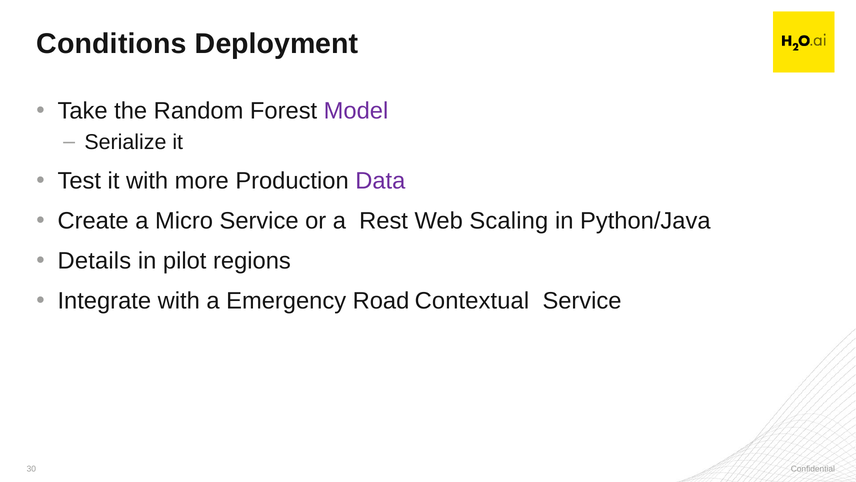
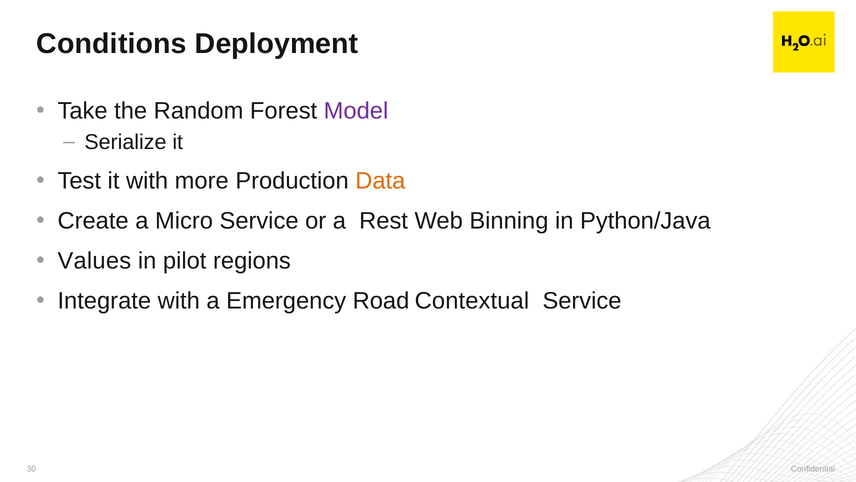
Data colour: purple -> orange (380, 181)
Scaling: Scaling -> Binning (509, 221)
Details: Details -> Values (94, 261)
